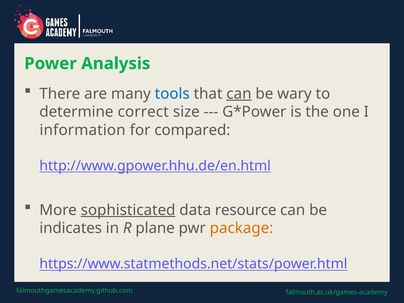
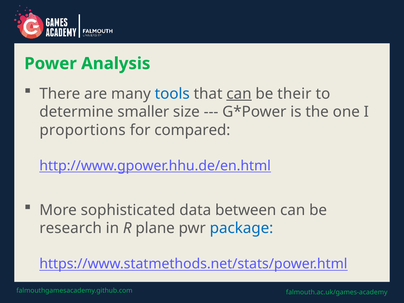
wary: wary -> their (294, 94)
correct: correct -> smaller (143, 112)
information: information -> proportions (83, 130)
sophisticated underline: present -> none (128, 210)
resource: resource -> between (246, 210)
indicates: indicates -> research (71, 228)
package colour: orange -> blue (241, 228)
